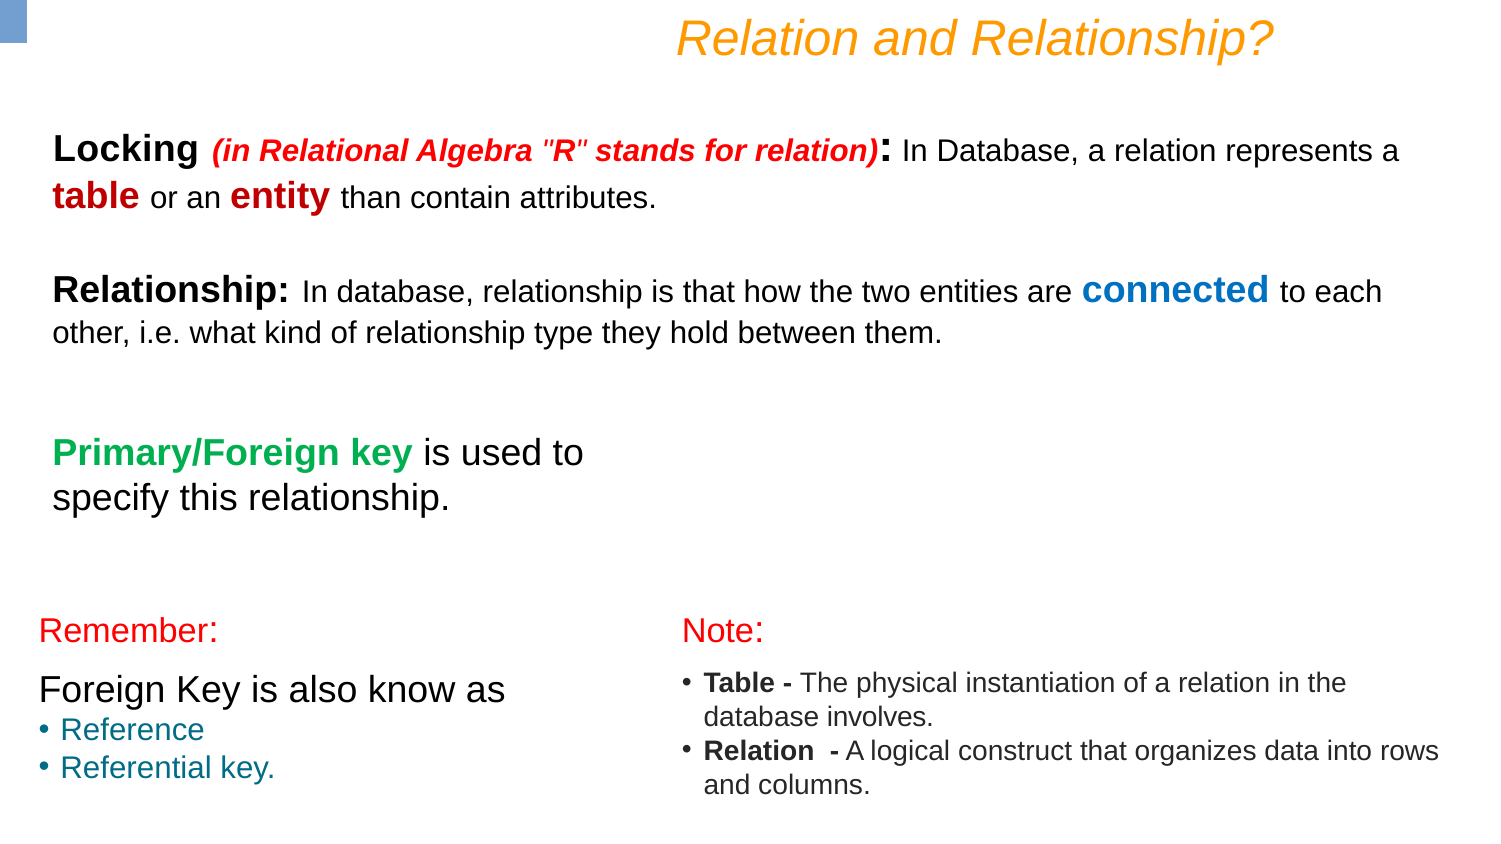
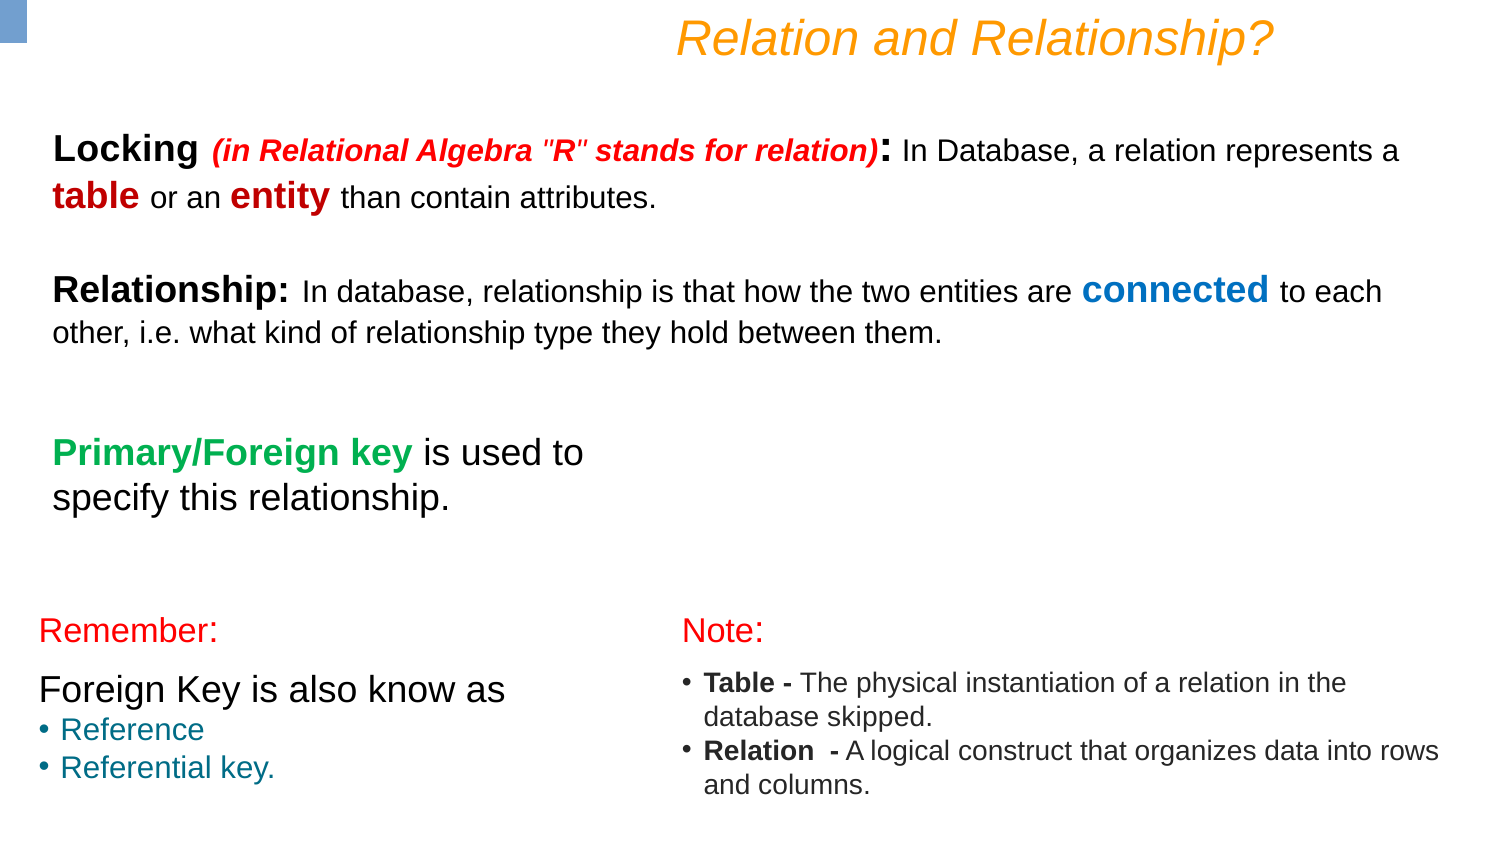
involves: involves -> skipped (880, 718)
